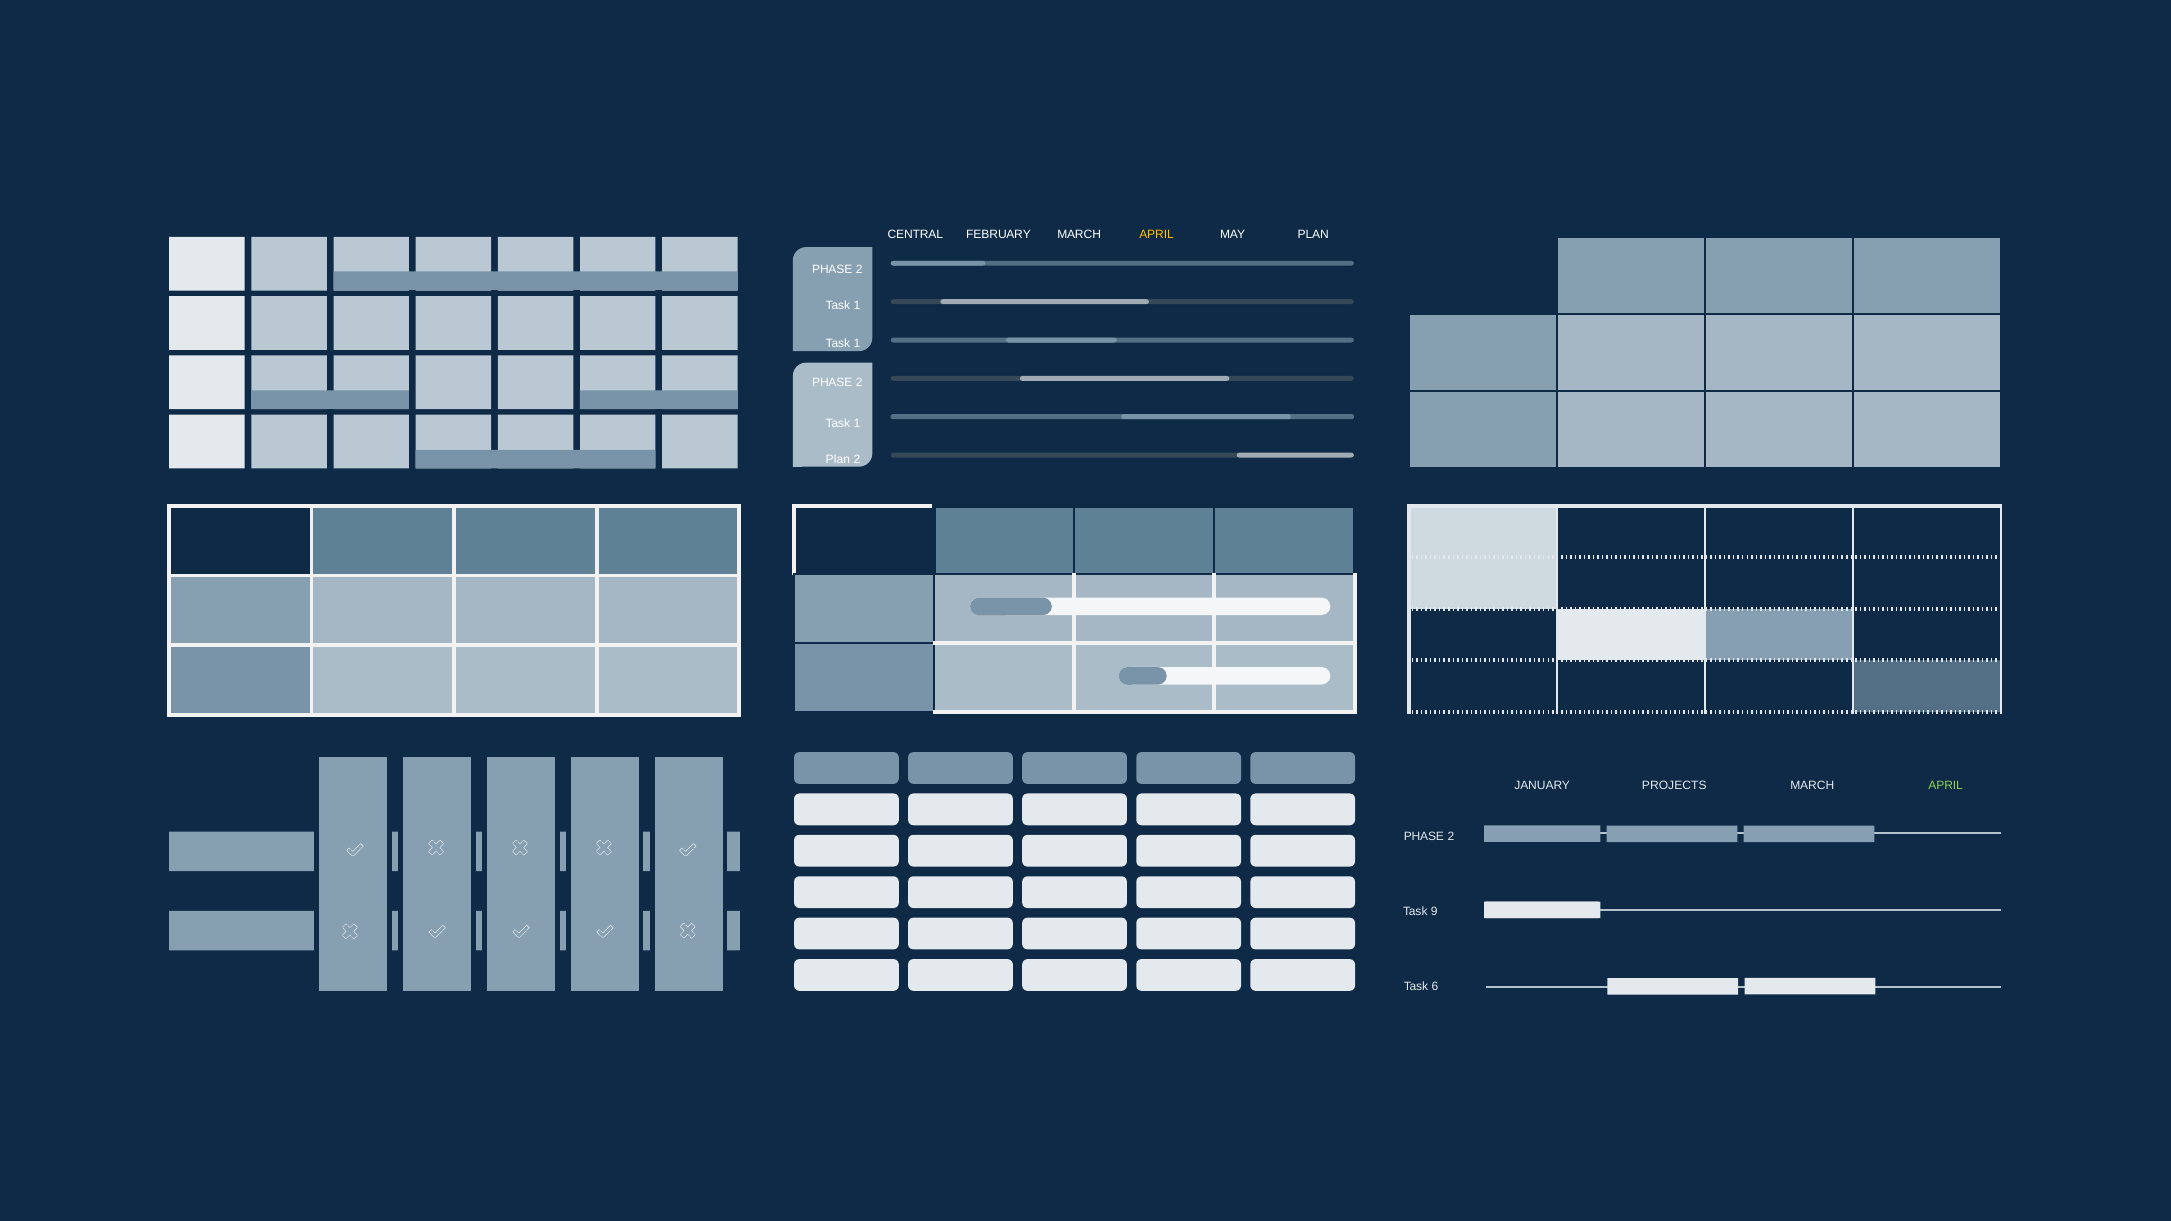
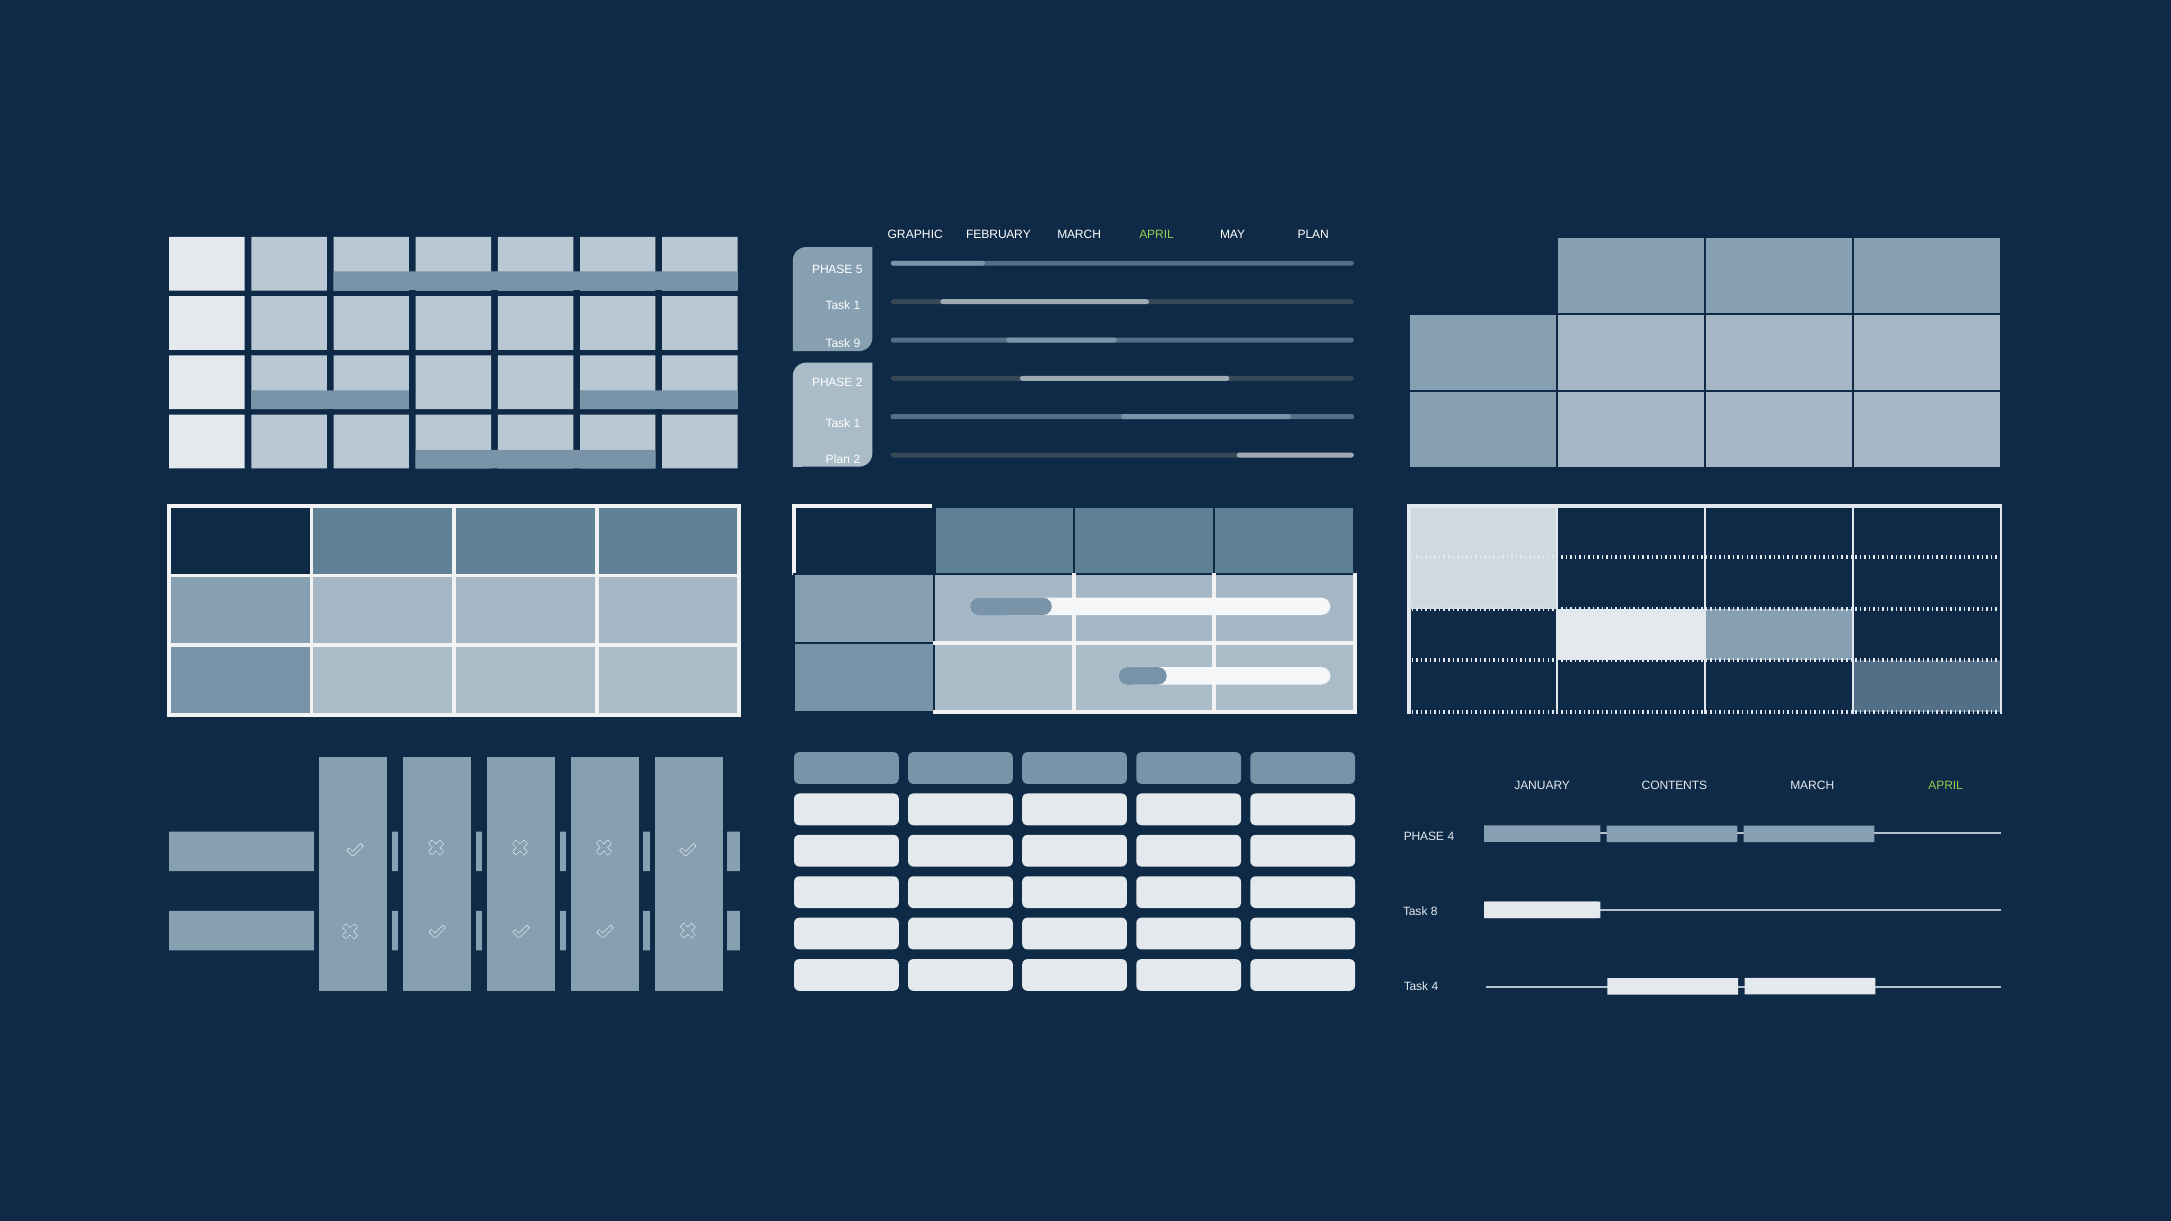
CENTRAL: CENTRAL -> GRAPHIC (915, 234)
APRIL colour: yellow -> light green (1157, 234)
2: 2 -> 5 (859, 269)
1: 1 -> 9 (857, 344)
PROJECTS: PROJECTS -> CONTENTS (1674, 786)
2: 2 -> 4 (1451, 836)
9: 9 -> 8 (1434, 912)
Task 6: 6 -> 4 (1435, 987)
